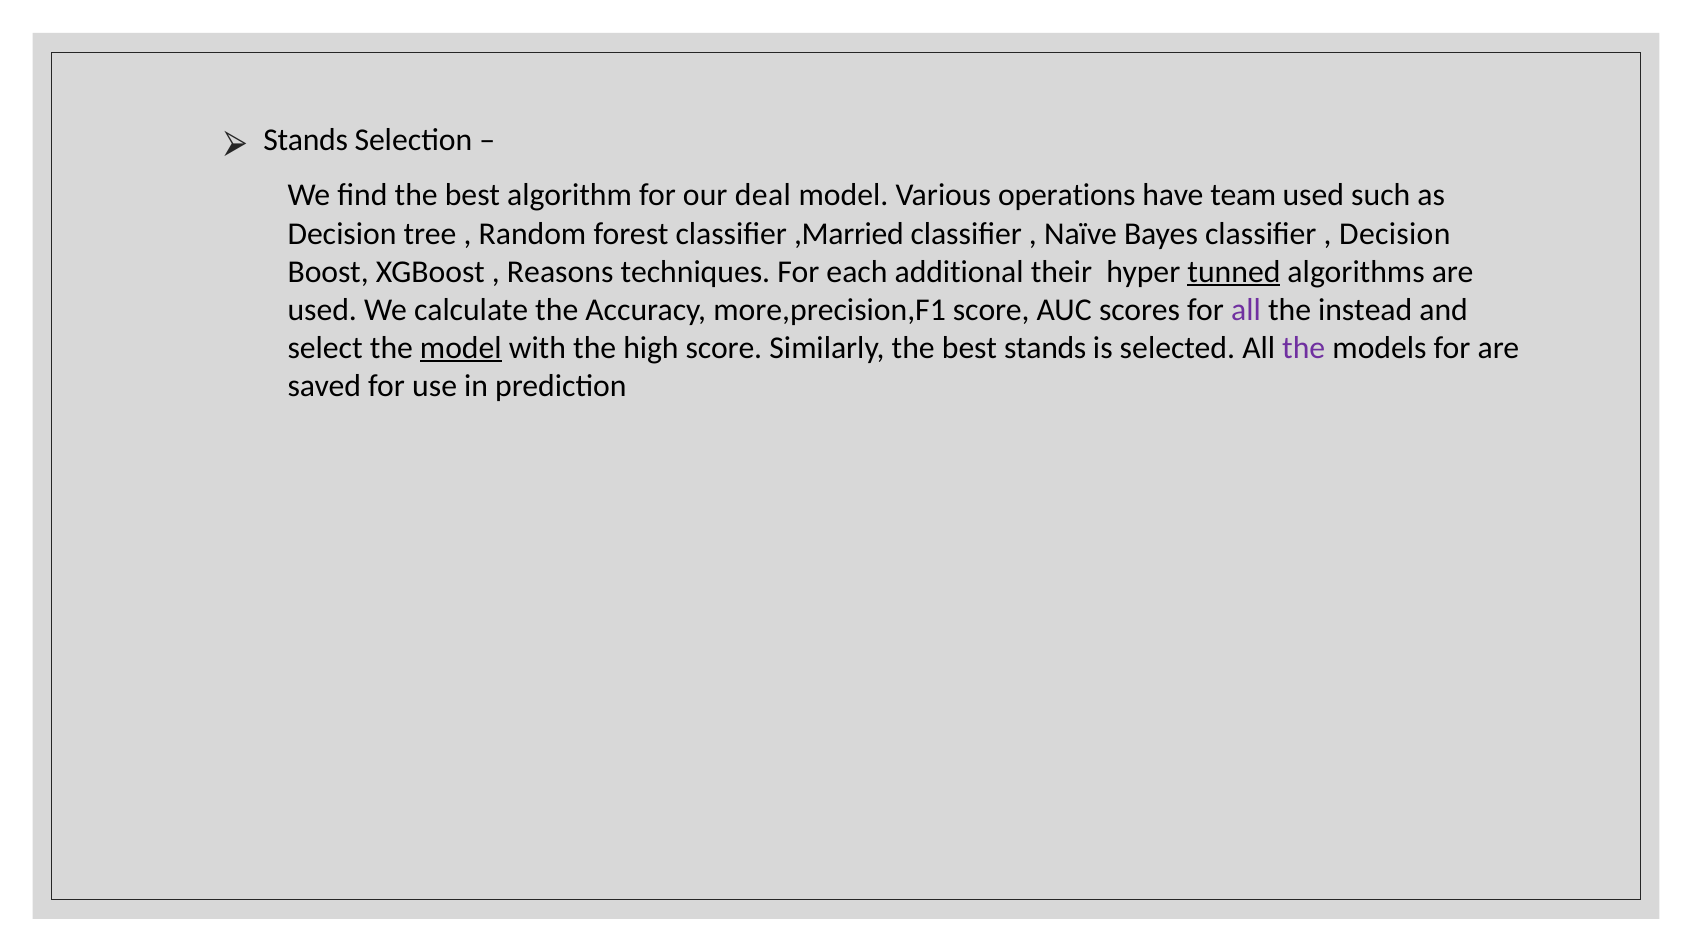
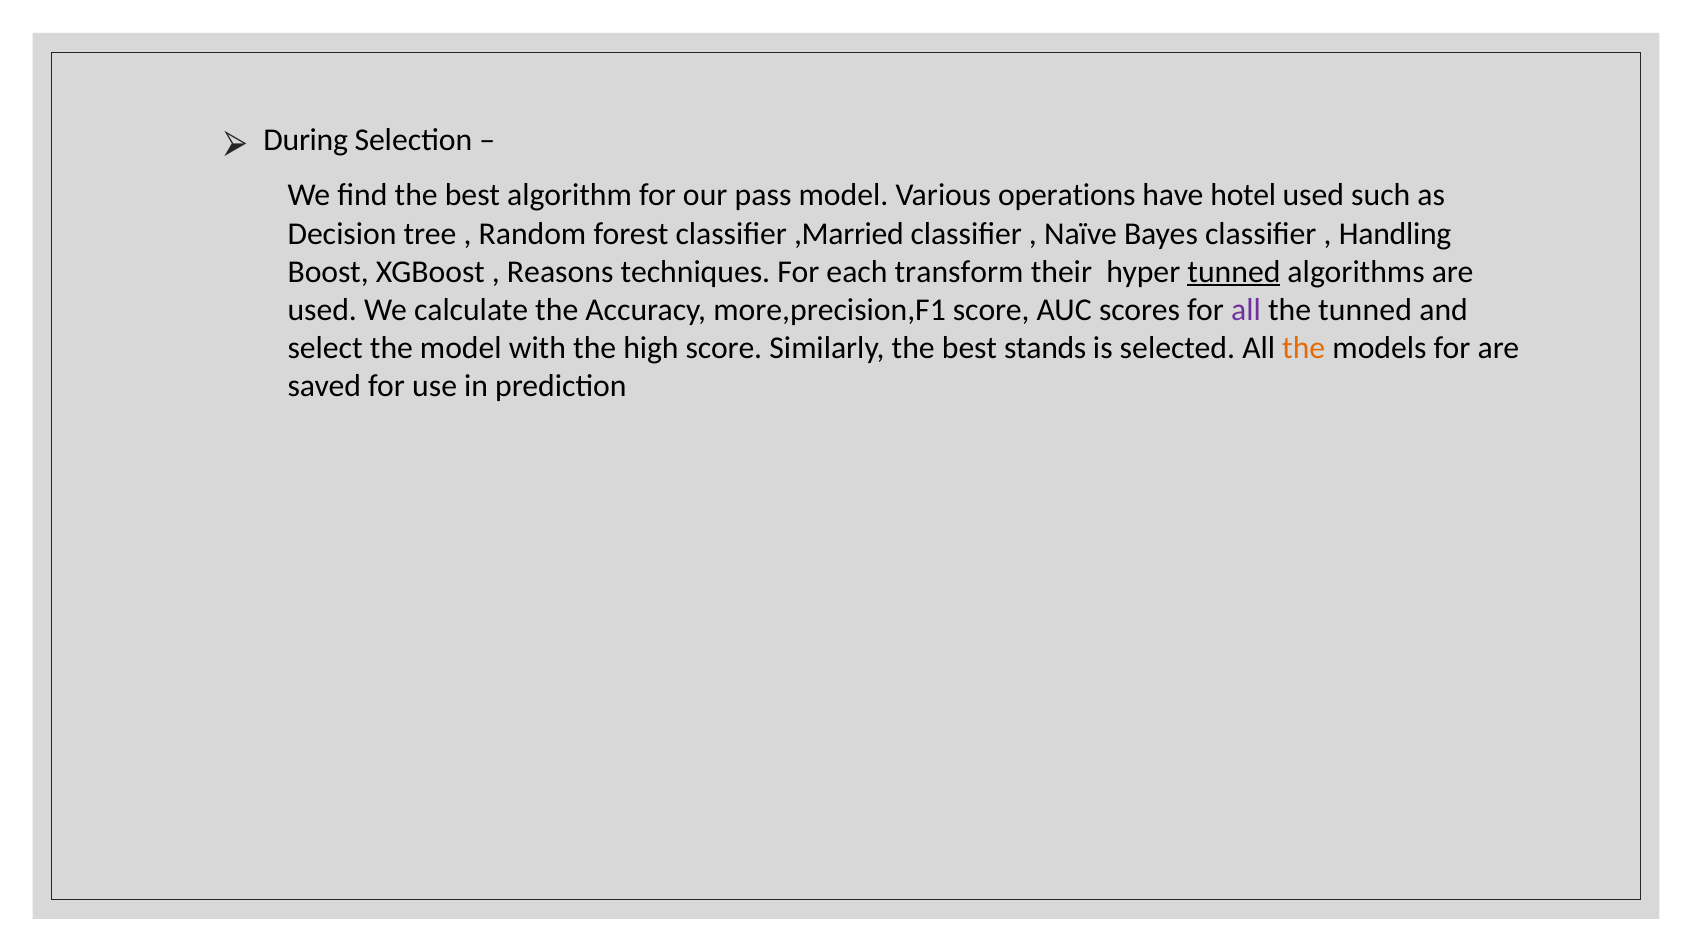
Stands: Stands -> During (306, 140)
deal: deal -> pass (763, 195)
team: team -> hotel (1243, 195)
Decision: Decision -> Handling (1395, 233)
additional: additional -> transform (959, 272)
the instead: instead -> tunned (1365, 310)
model underline: present -> none (461, 348)
the colour: purple -> orange (1304, 348)
